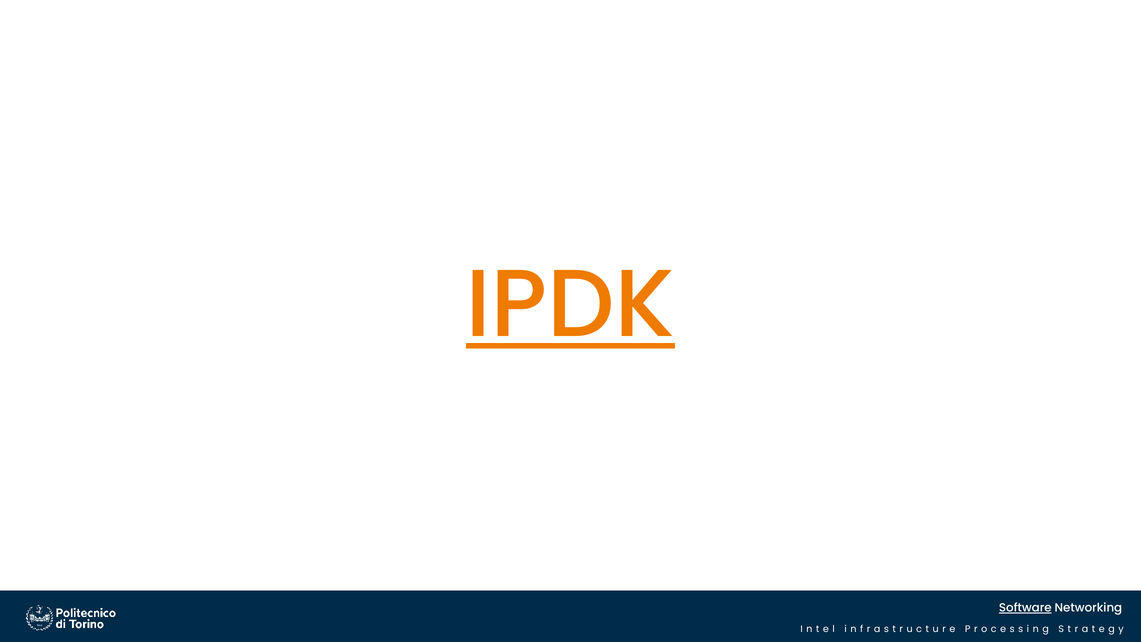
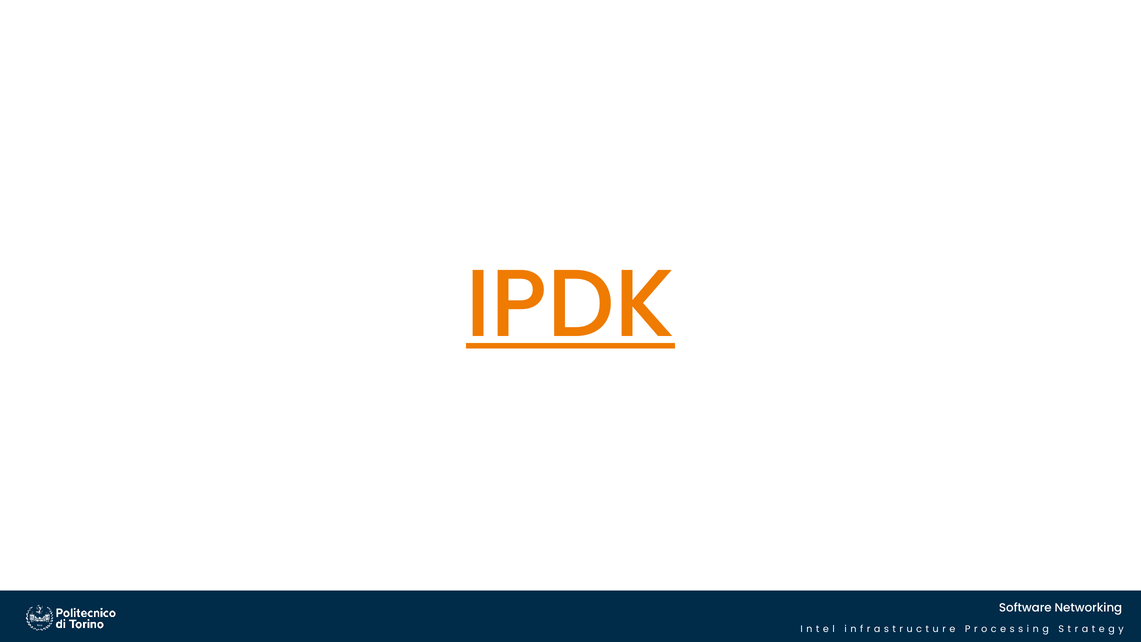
Software underline: present -> none (1025, 608)
